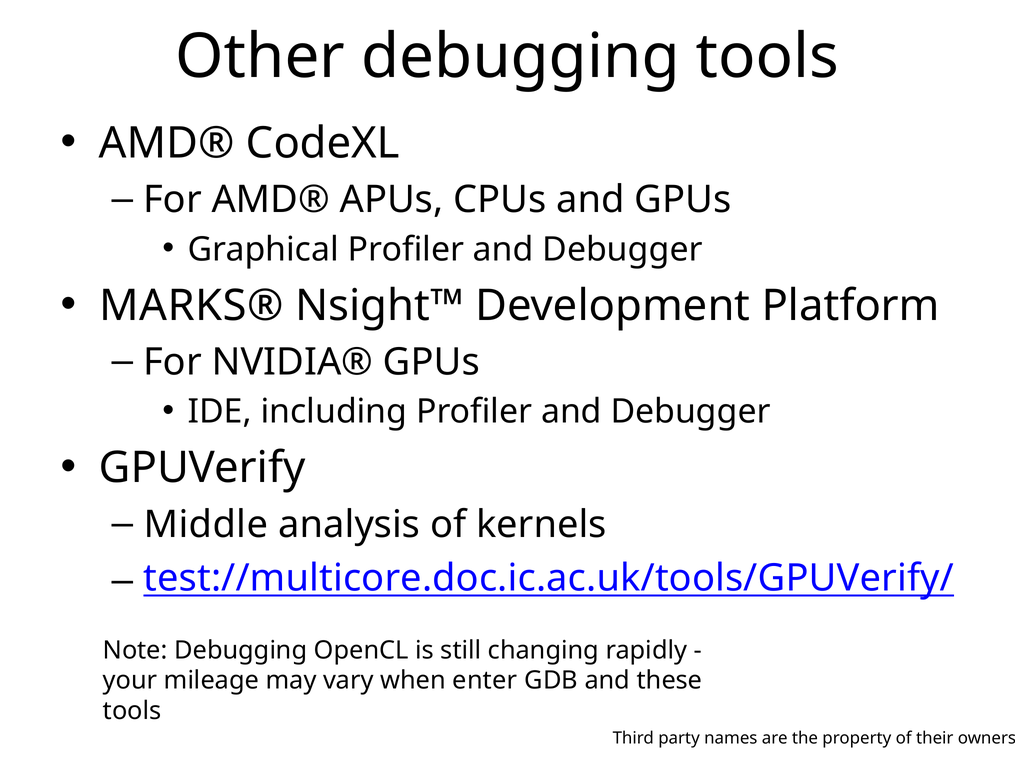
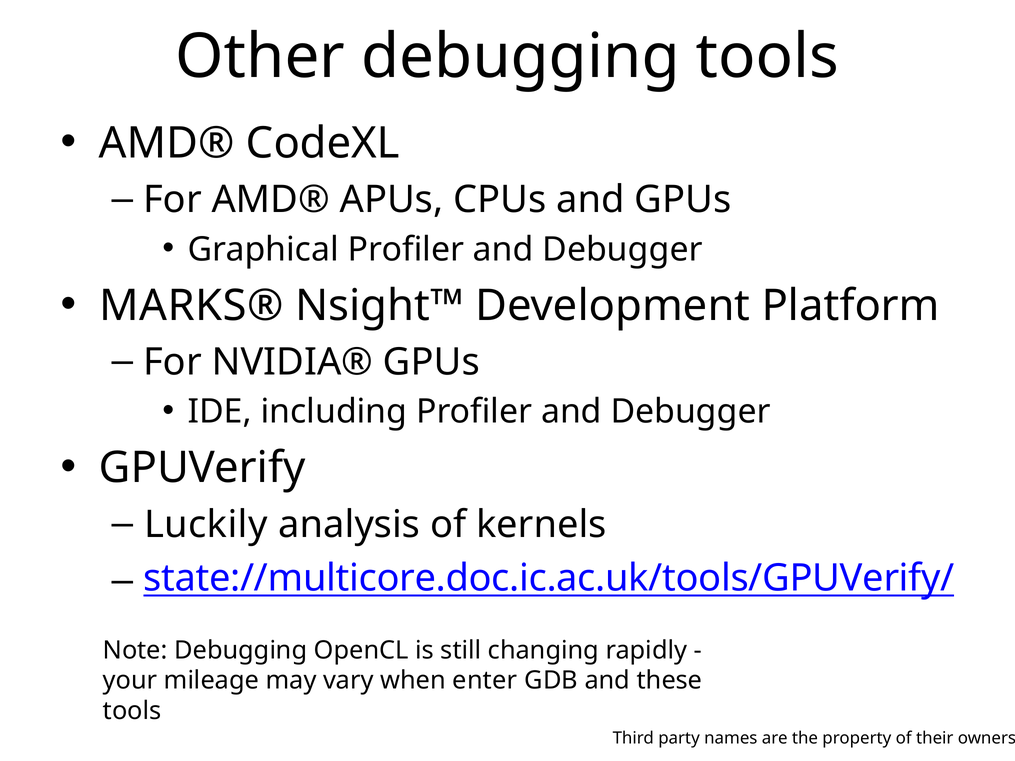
Middle: Middle -> Luckily (206, 525)
test://multicore.doc.ic.ac.uk/tools/GPUVerify/: test://multicore.doc.ic.ac.uk/tools/GPUVerify/ -> state://multicore.doc.ic.ac.uk/tools/GPUVerify/ (549, 578)
